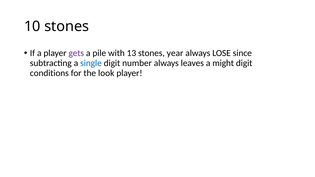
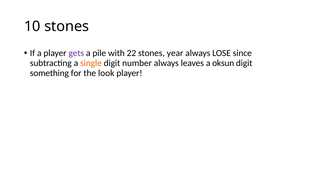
13: 13 -> 22 (131, 53)
single colour: blue -> orange (91, 63)
might: might -> oksun (223, 63)
conditions: conditions -> something (49, 73)
